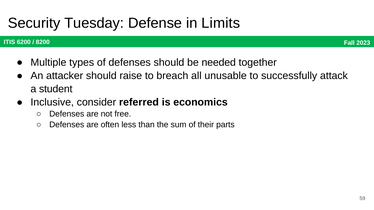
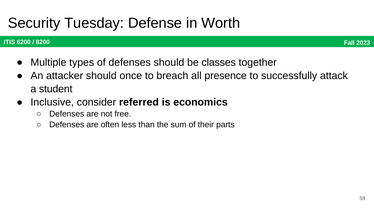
Limits: Limits -> Worth (221, 23)
needed: needed -> classes (219, 62)
raise: raise -> once (131, 76)
unusable: unusable -> presence (226, 76)
